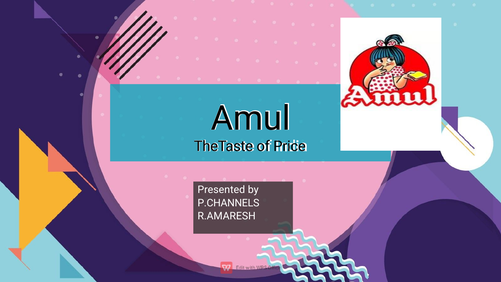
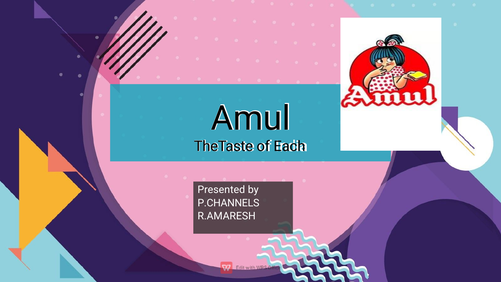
Price: Price -> Each (289, 146)
